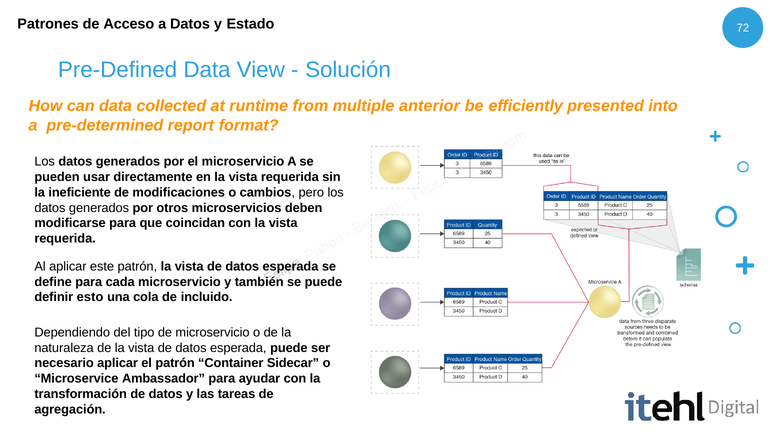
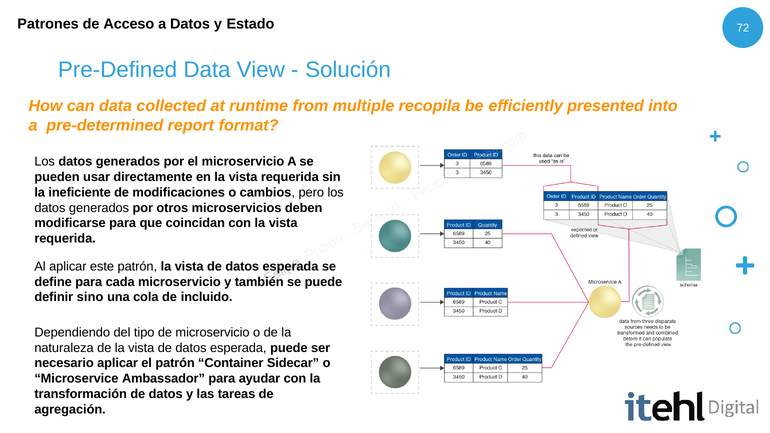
anterior: anterior -> recopila (430, 106)
esto: esto -> sino (90, 297)
